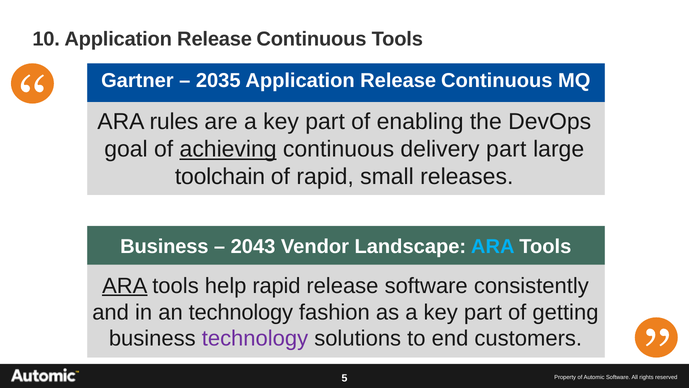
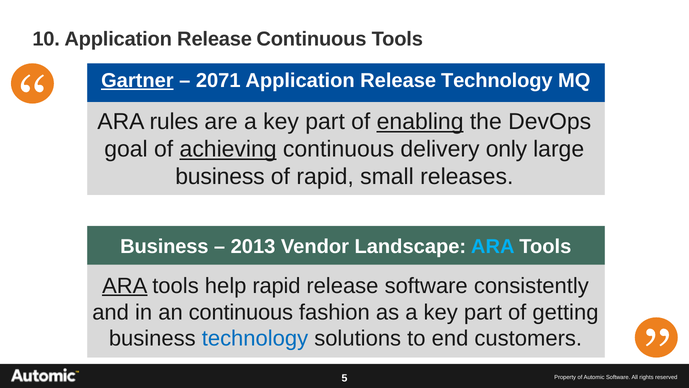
Gartner underline: none -> present (137, 81)
2035: 2035 -> 2071 (218, 81)
Continuous: Continuous -> Technology (497, 81)
enabling underline: none -> present (420, 122)
delivery part: part -> only (506, 149)
toolchain: toolchain -> business (220, 177)
2043: 2043 -> 2013 (253, 247)
an technology: technology -> continuous (241, 312)
technology colour: purple -> blue (255, 338)
